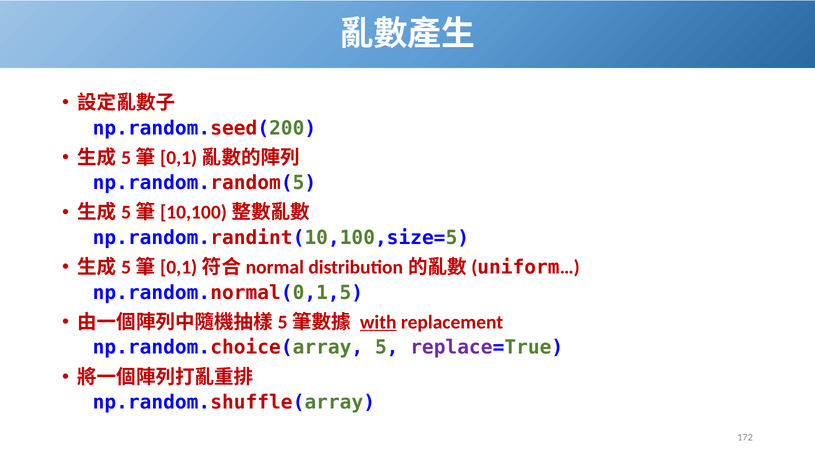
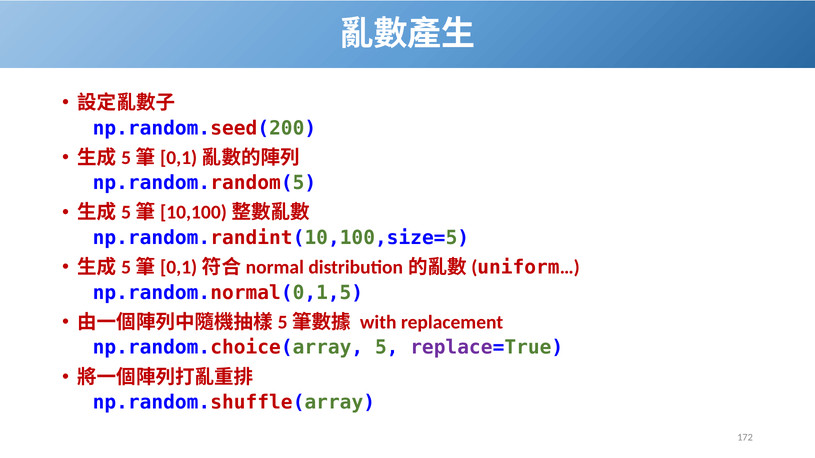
with underline: present -> none (378, 323)
